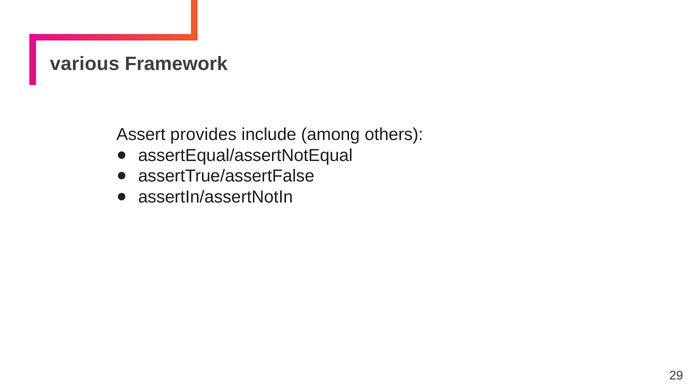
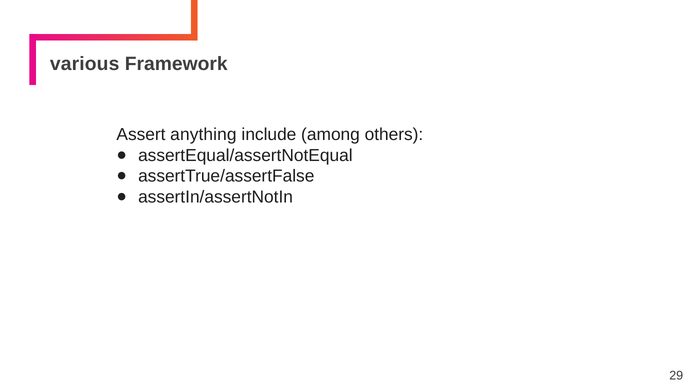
provides: provides -> anything (203, 135)
